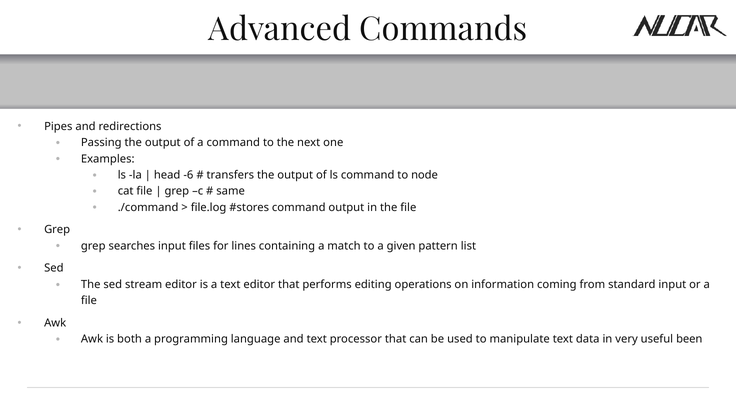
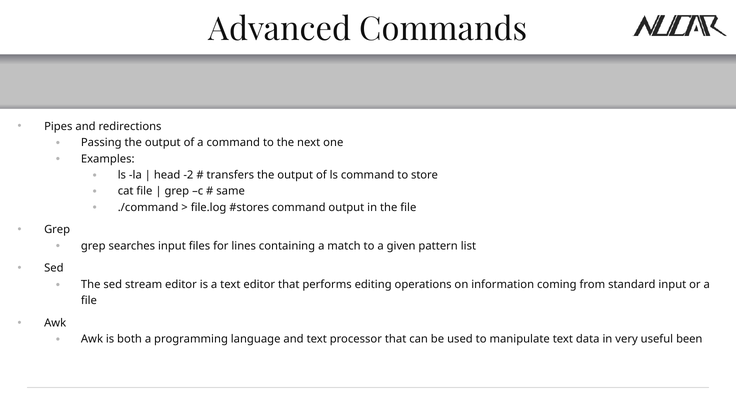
-6: -6 -> -2 (188, 175)
node: node -> store (425, 175)
